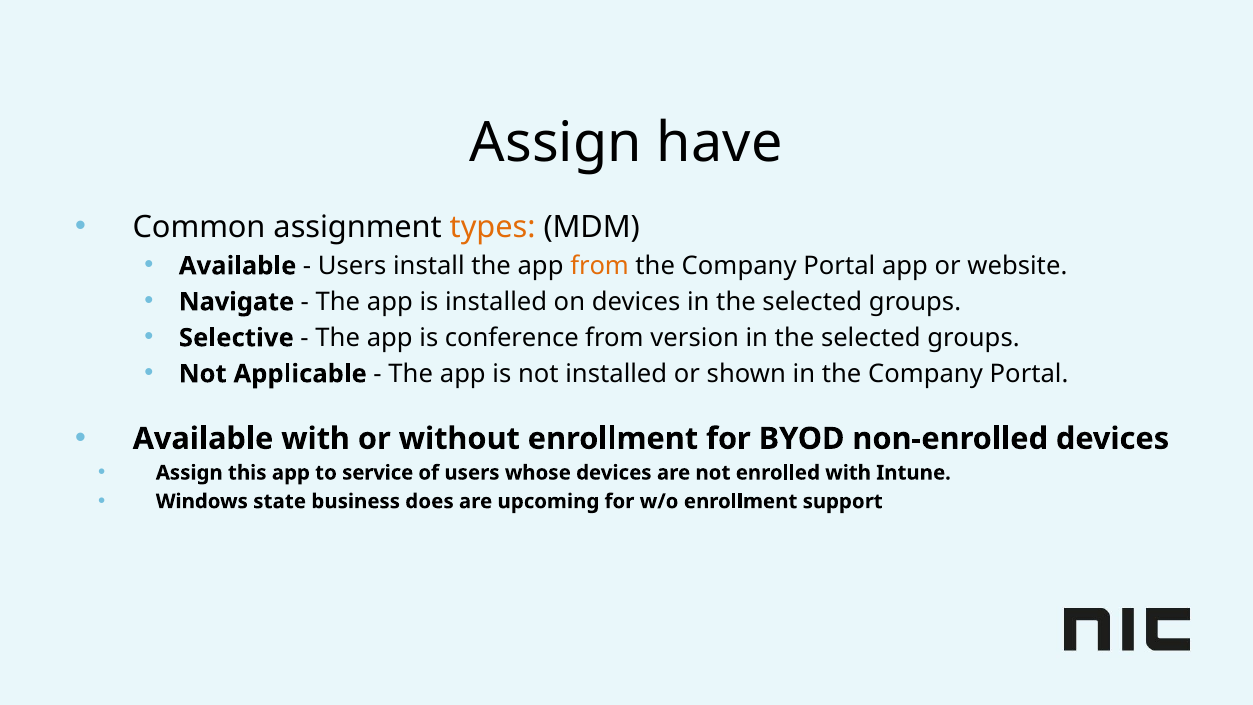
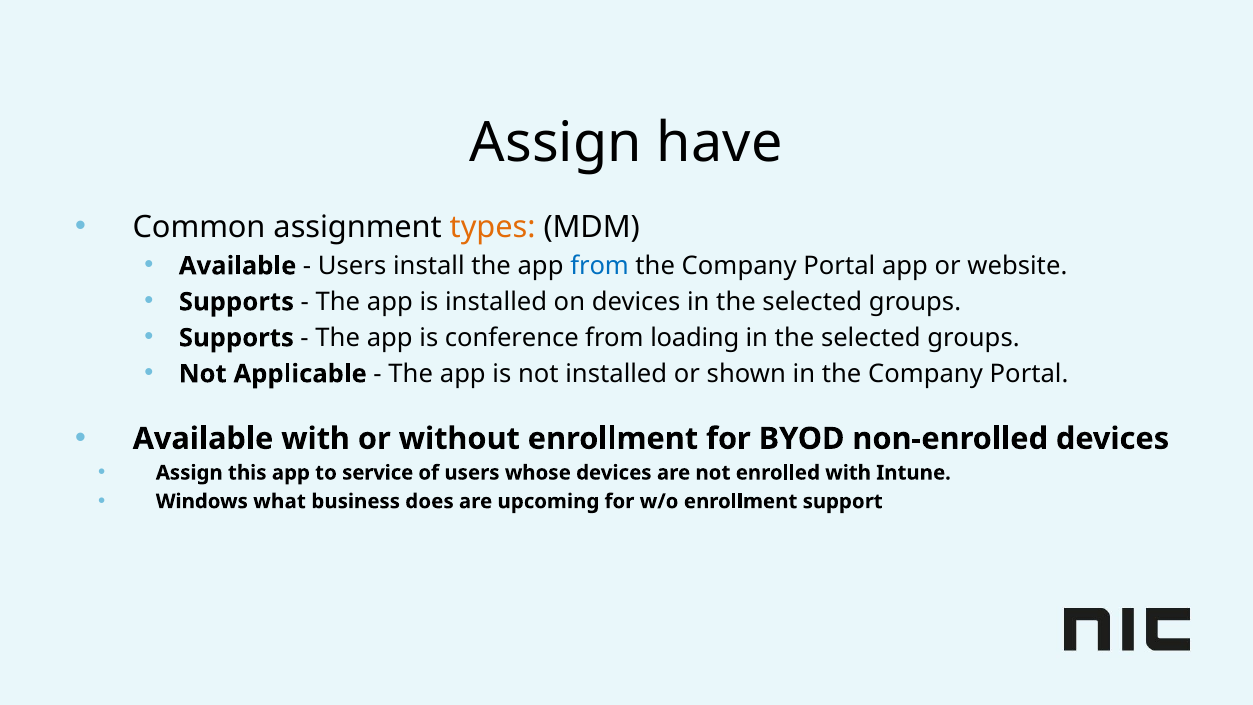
from colour: orange -> blue (600, 266)
Navigate: Navigate -> Supports (236, 302)
Selective: Selective -> Supports (236, 338)
version: version -> loading (695, 338)
state: state -> what (280, 501)
